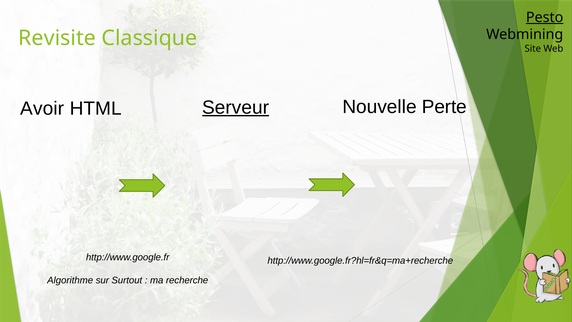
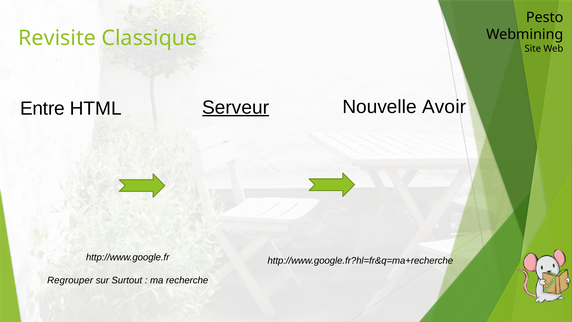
Pesto underline: present -> none (545, 17)
Avoir: Avoir -> Entre (42, 108)
Perte: Perte -> Avoir (444, 107)
Algorithme: Algorithme -> Regrouper (70, 280)
